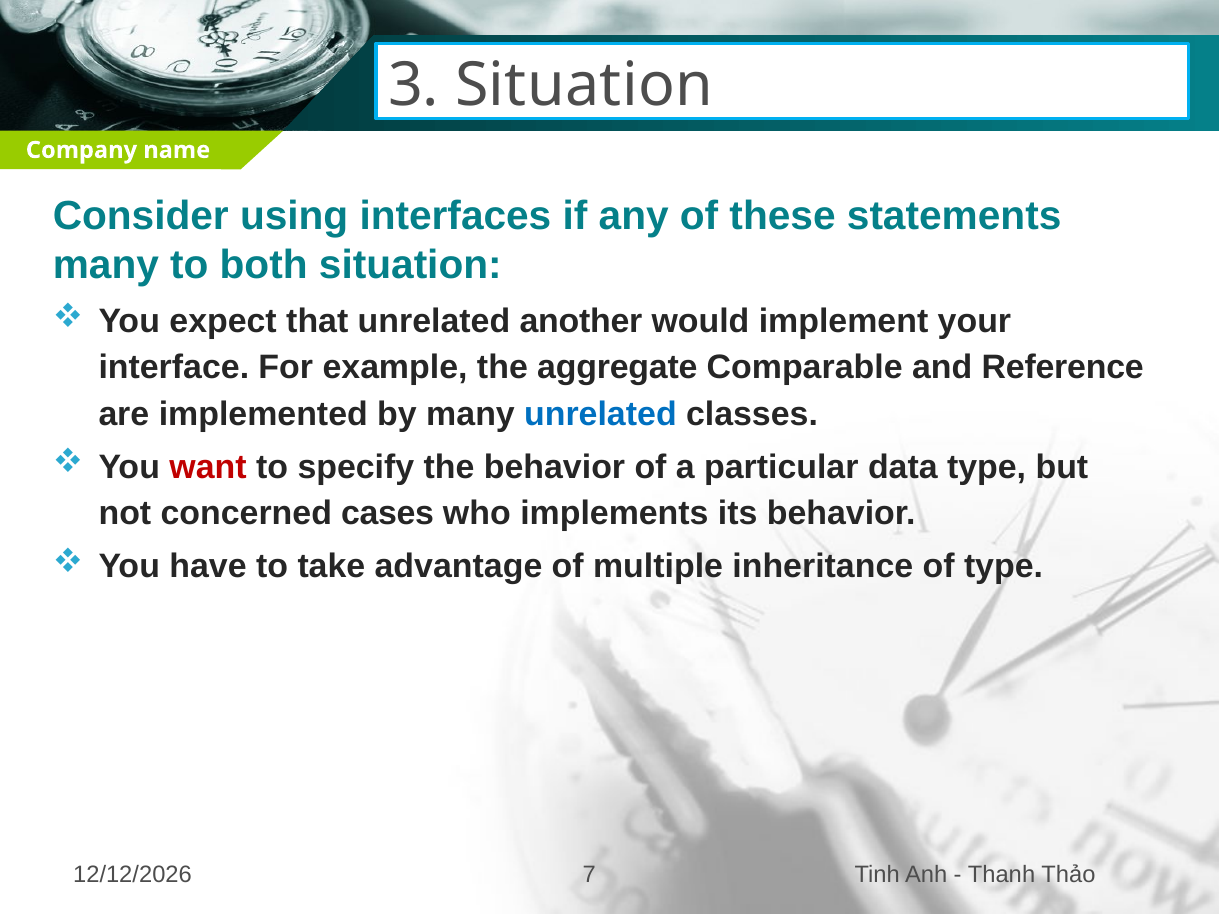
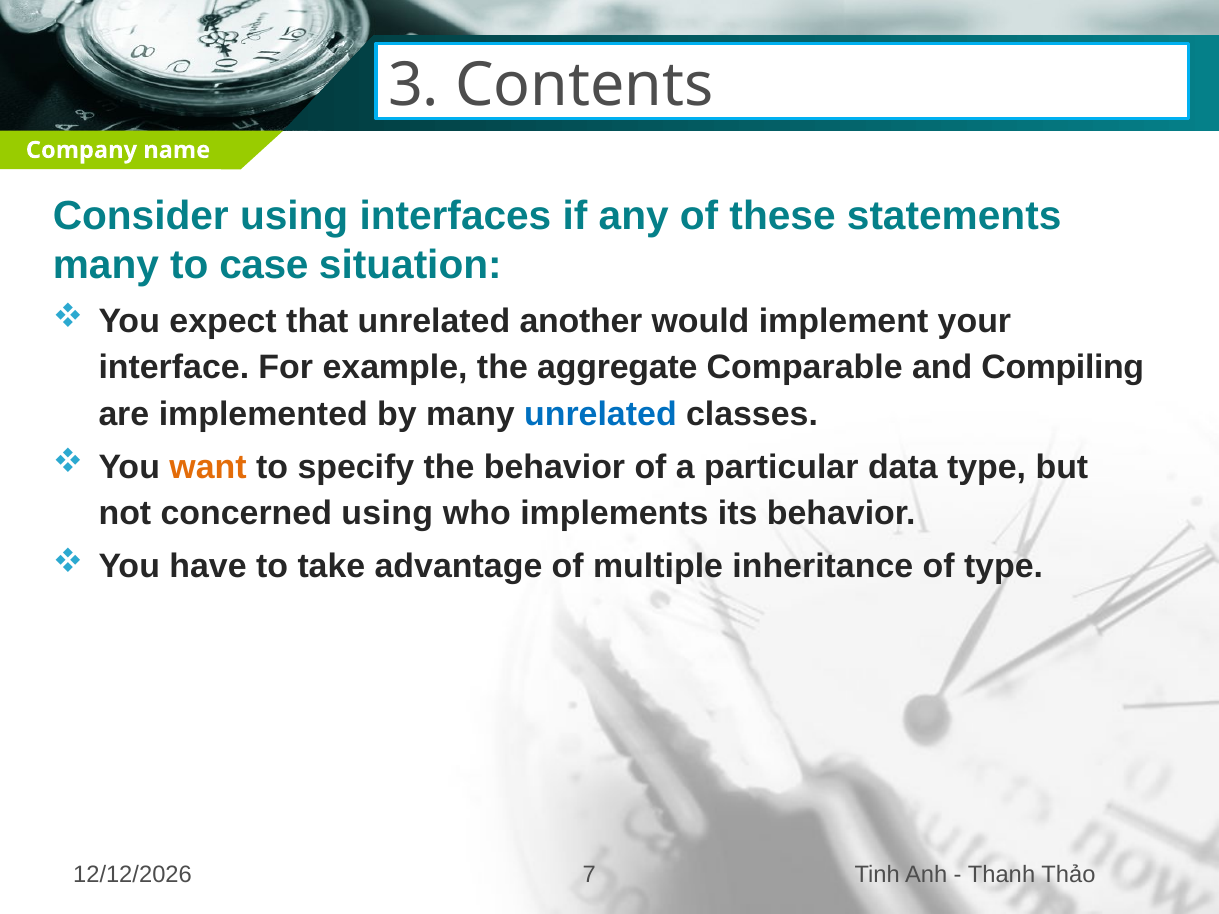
3 Situation: Situation -> Contents (584, 85)
both: both -> case (264, 265)
Reference: Reference -> Compiling (1063, 368)
want colour: red -> orange (208, 467)
concerned cases: cases -> using (387, 514)
